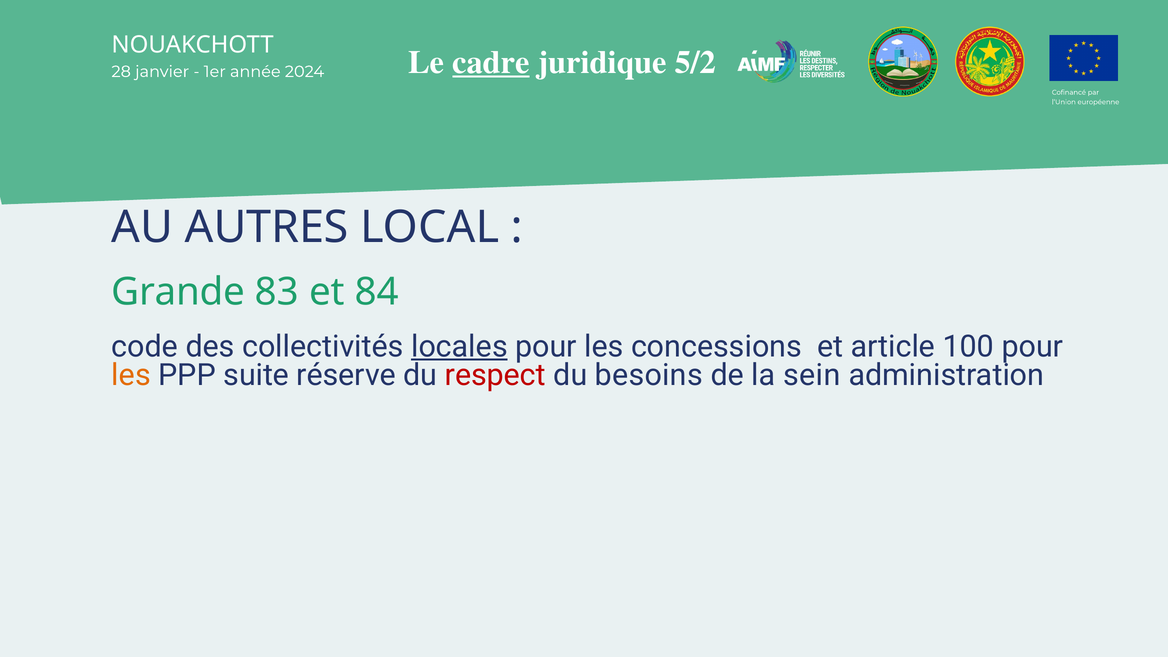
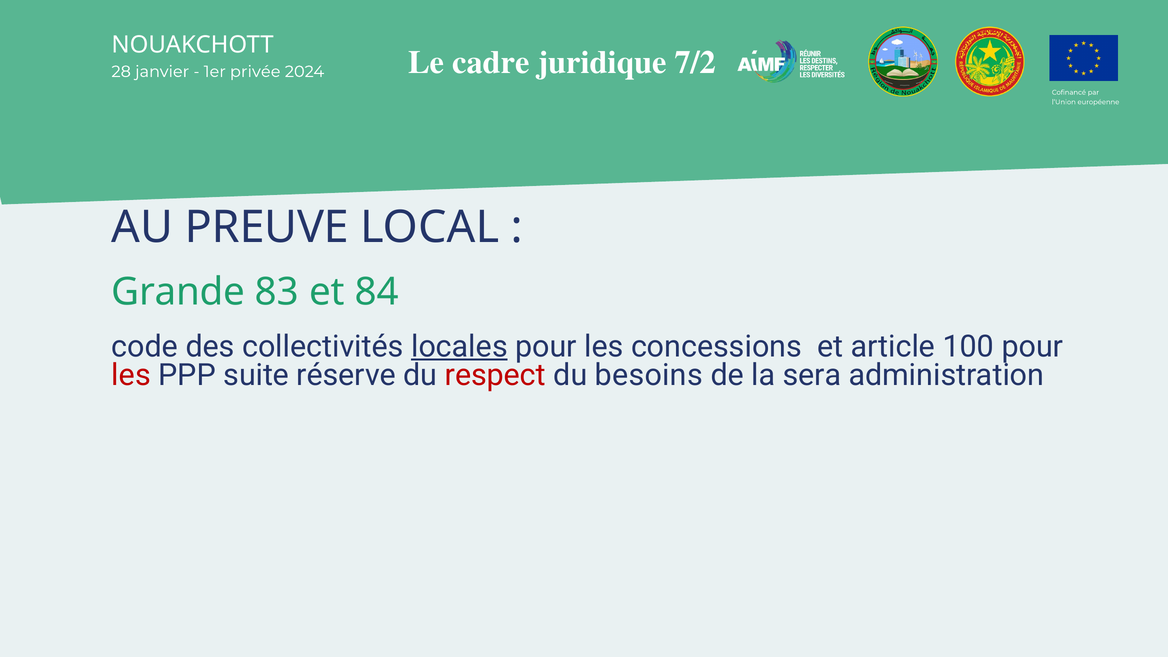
cadre underline: present -> none (491, 62)
5/2: 5/2 -> 7/2 (695, 62)
année: année -> privée (255, 72)
AUTRES: AUTRES -> PREUVE (267, 227)
les colour: orange -> red (131, 375)
sein: sein -> sera (812, 375)
